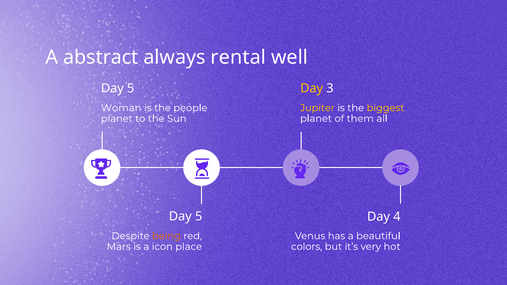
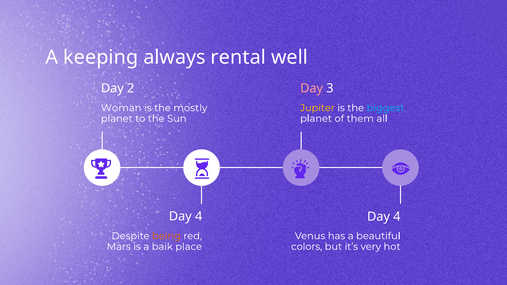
abstract: abstract -> keeping (101, 57)
5: 5 -> 2 (131, 88)
Day colour: yellow -> pink (312, 88)
people: people -> mostly (190, 108)
biggest colour: yellow -> light blue (385, 108)
5: 5 -> 4 (199, 217)
icon: icon -> baik (162, 247)
